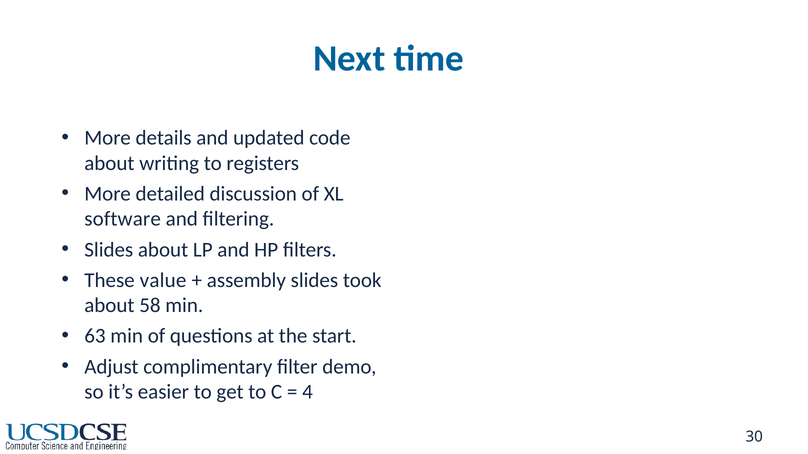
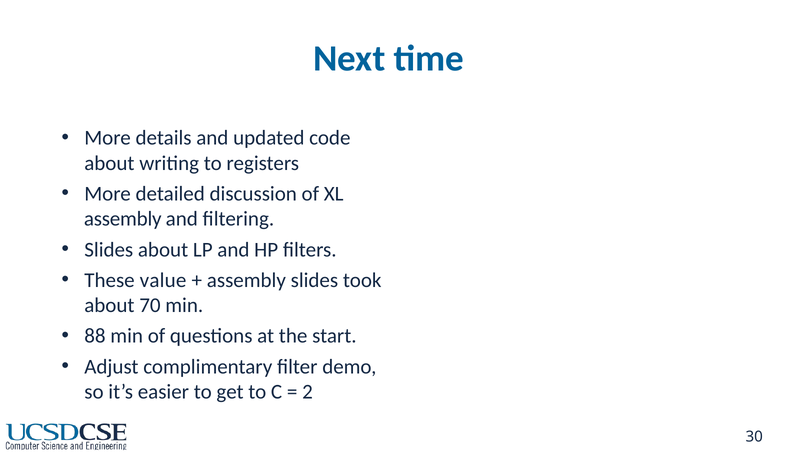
software: software -> assembly (123, 219)
58: 58 -> 70 (150, 306)
63: 63 -> 88 (95, 336)
4: 4 -> 2 (308, 392)
